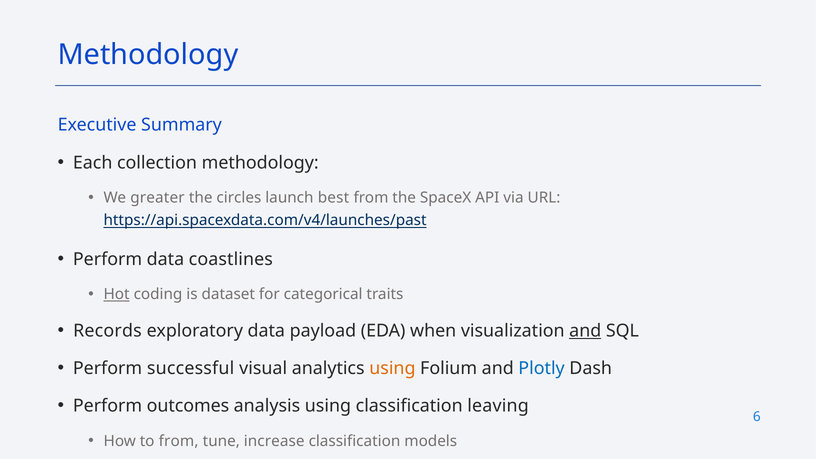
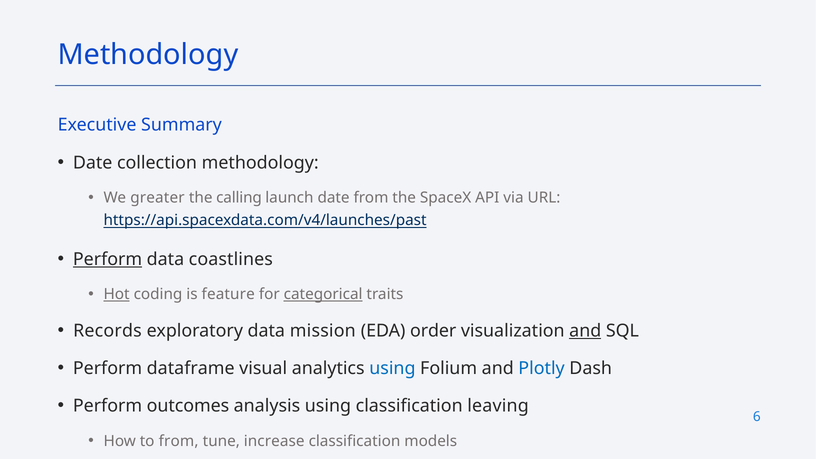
Each: Each -> Date (93, 163)
circles: circles -> calling (239, 198)
launch best: best -> date (334, 198)
Perform underline: none -> present (108, 259)
dataset: dataset -> feature (228, 294)
categorical underline: none -> present (323, 294)
payload: payload -> mission (323, 331)
when: when -> order (433, 331)
successful: successful -> dataframe (191, 368)
using colour: orange -> blue (392, 368)
